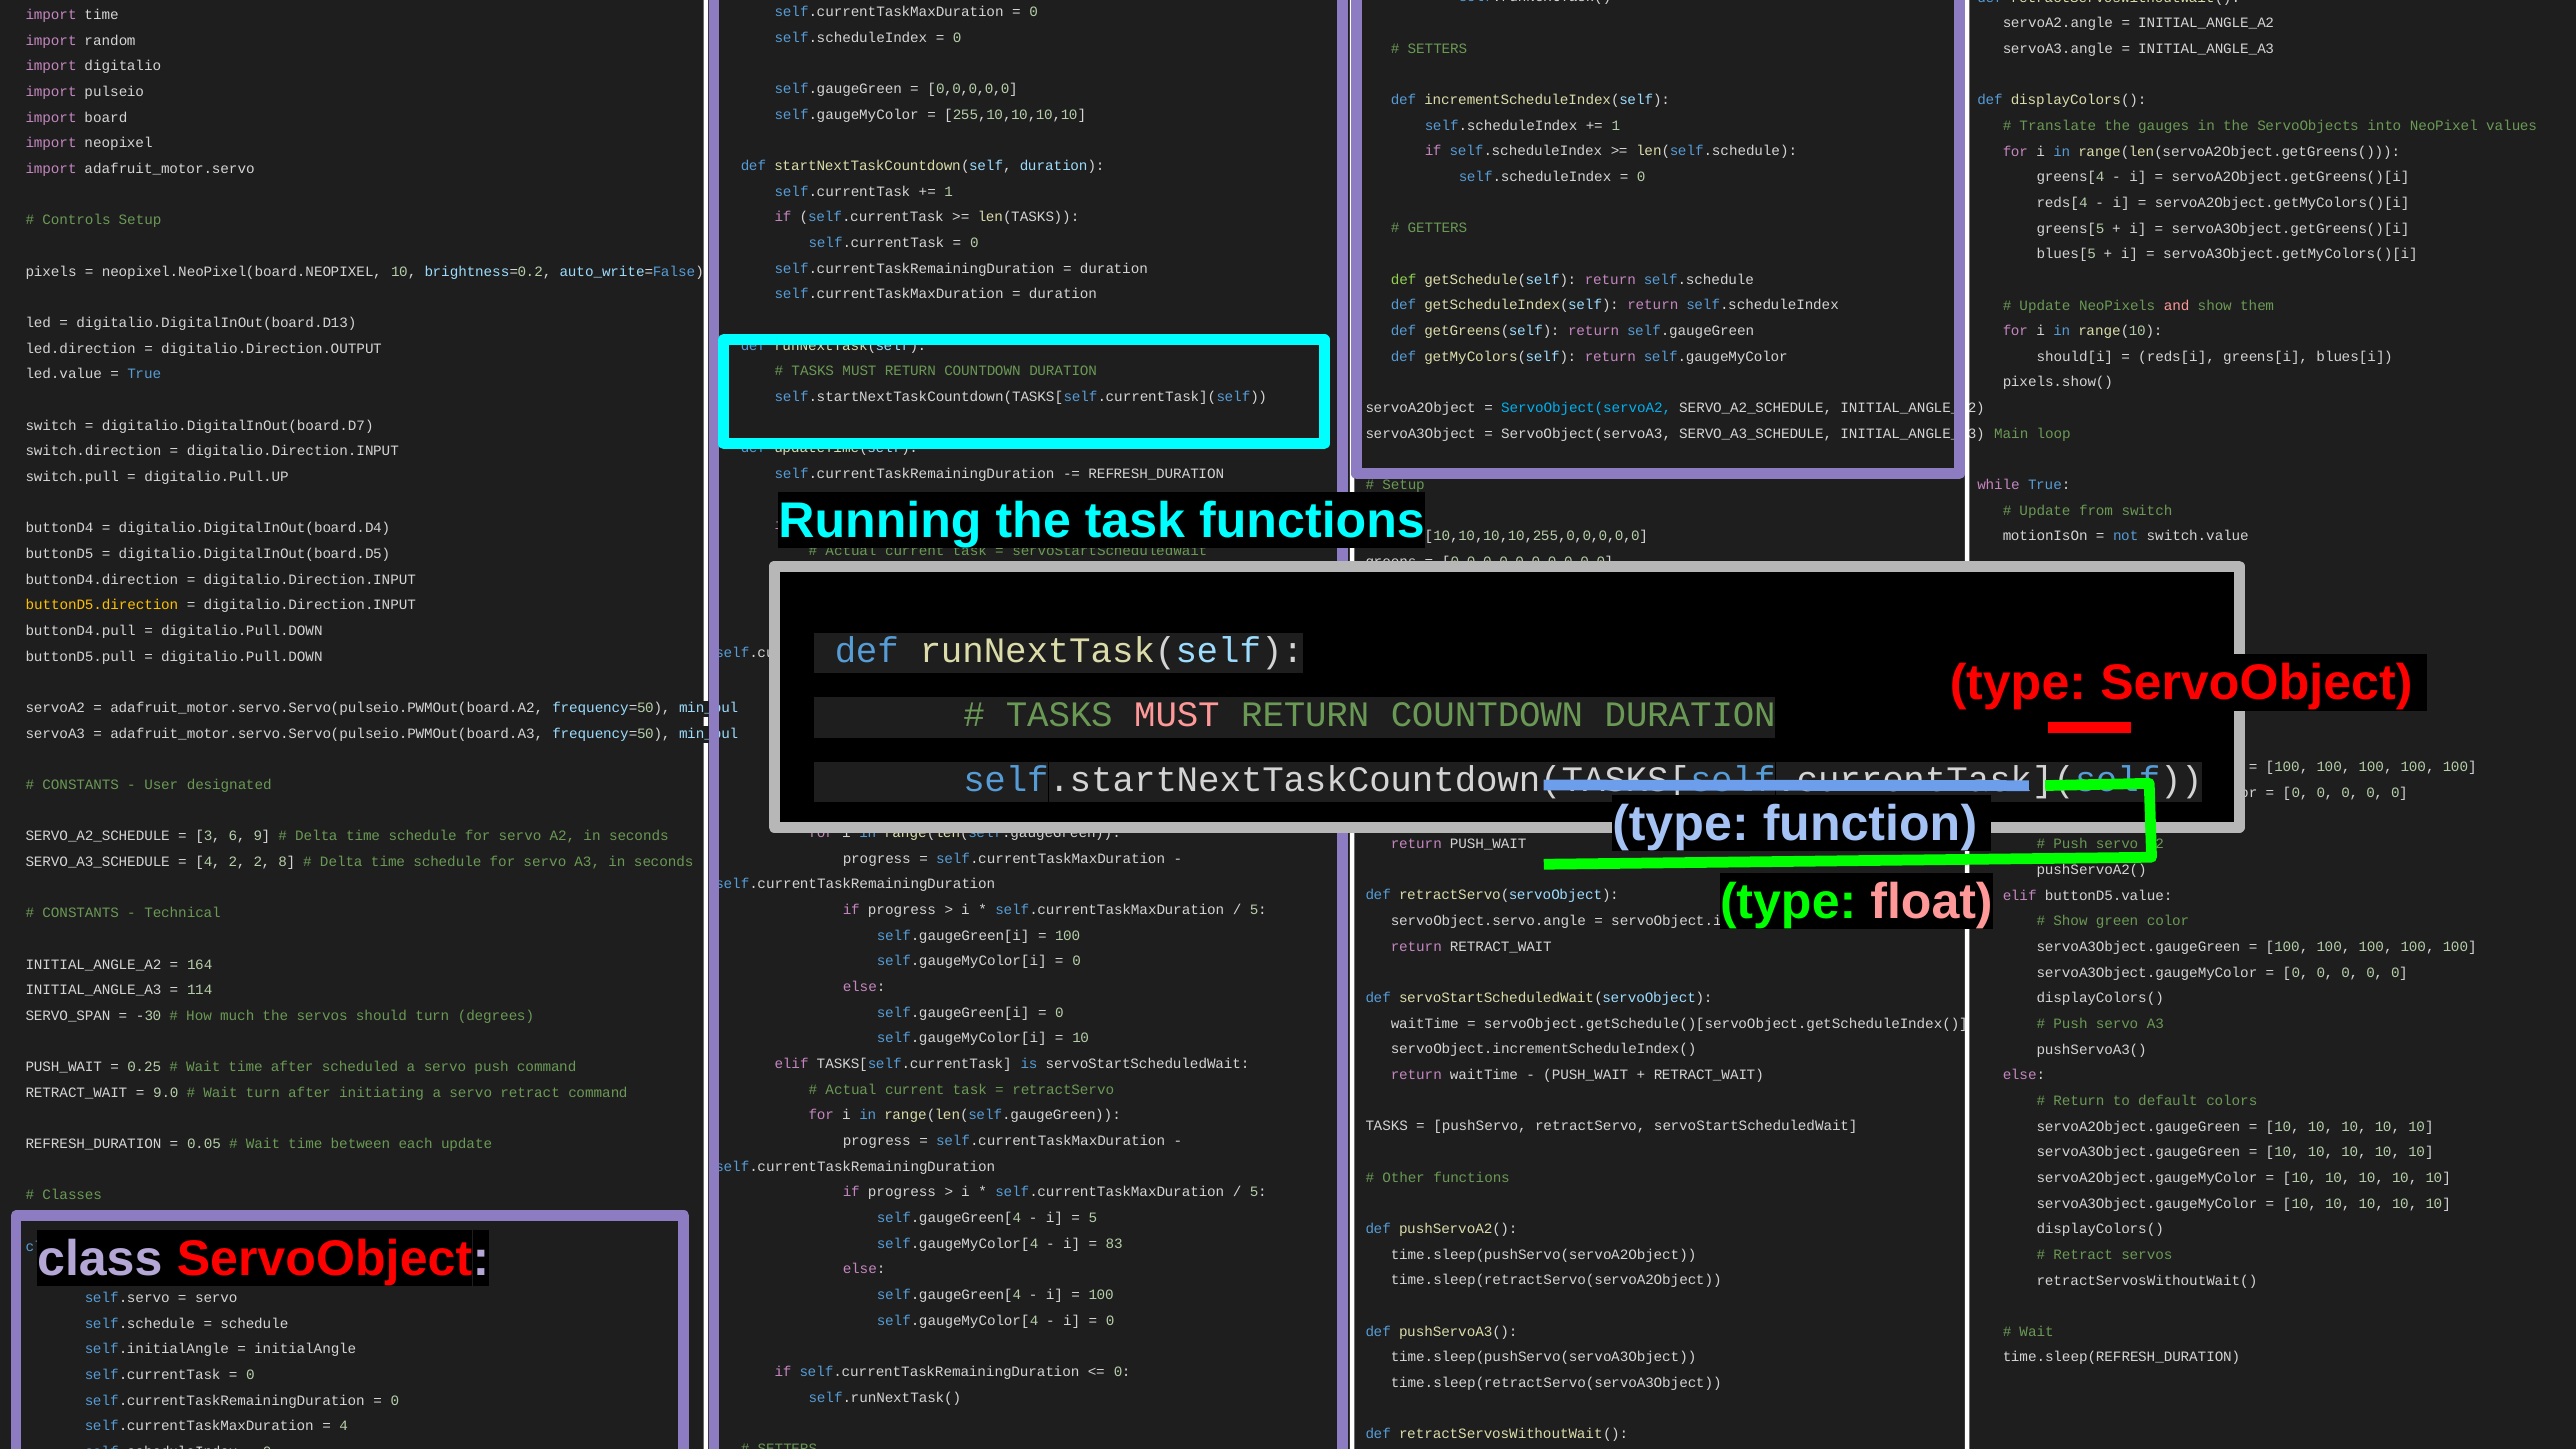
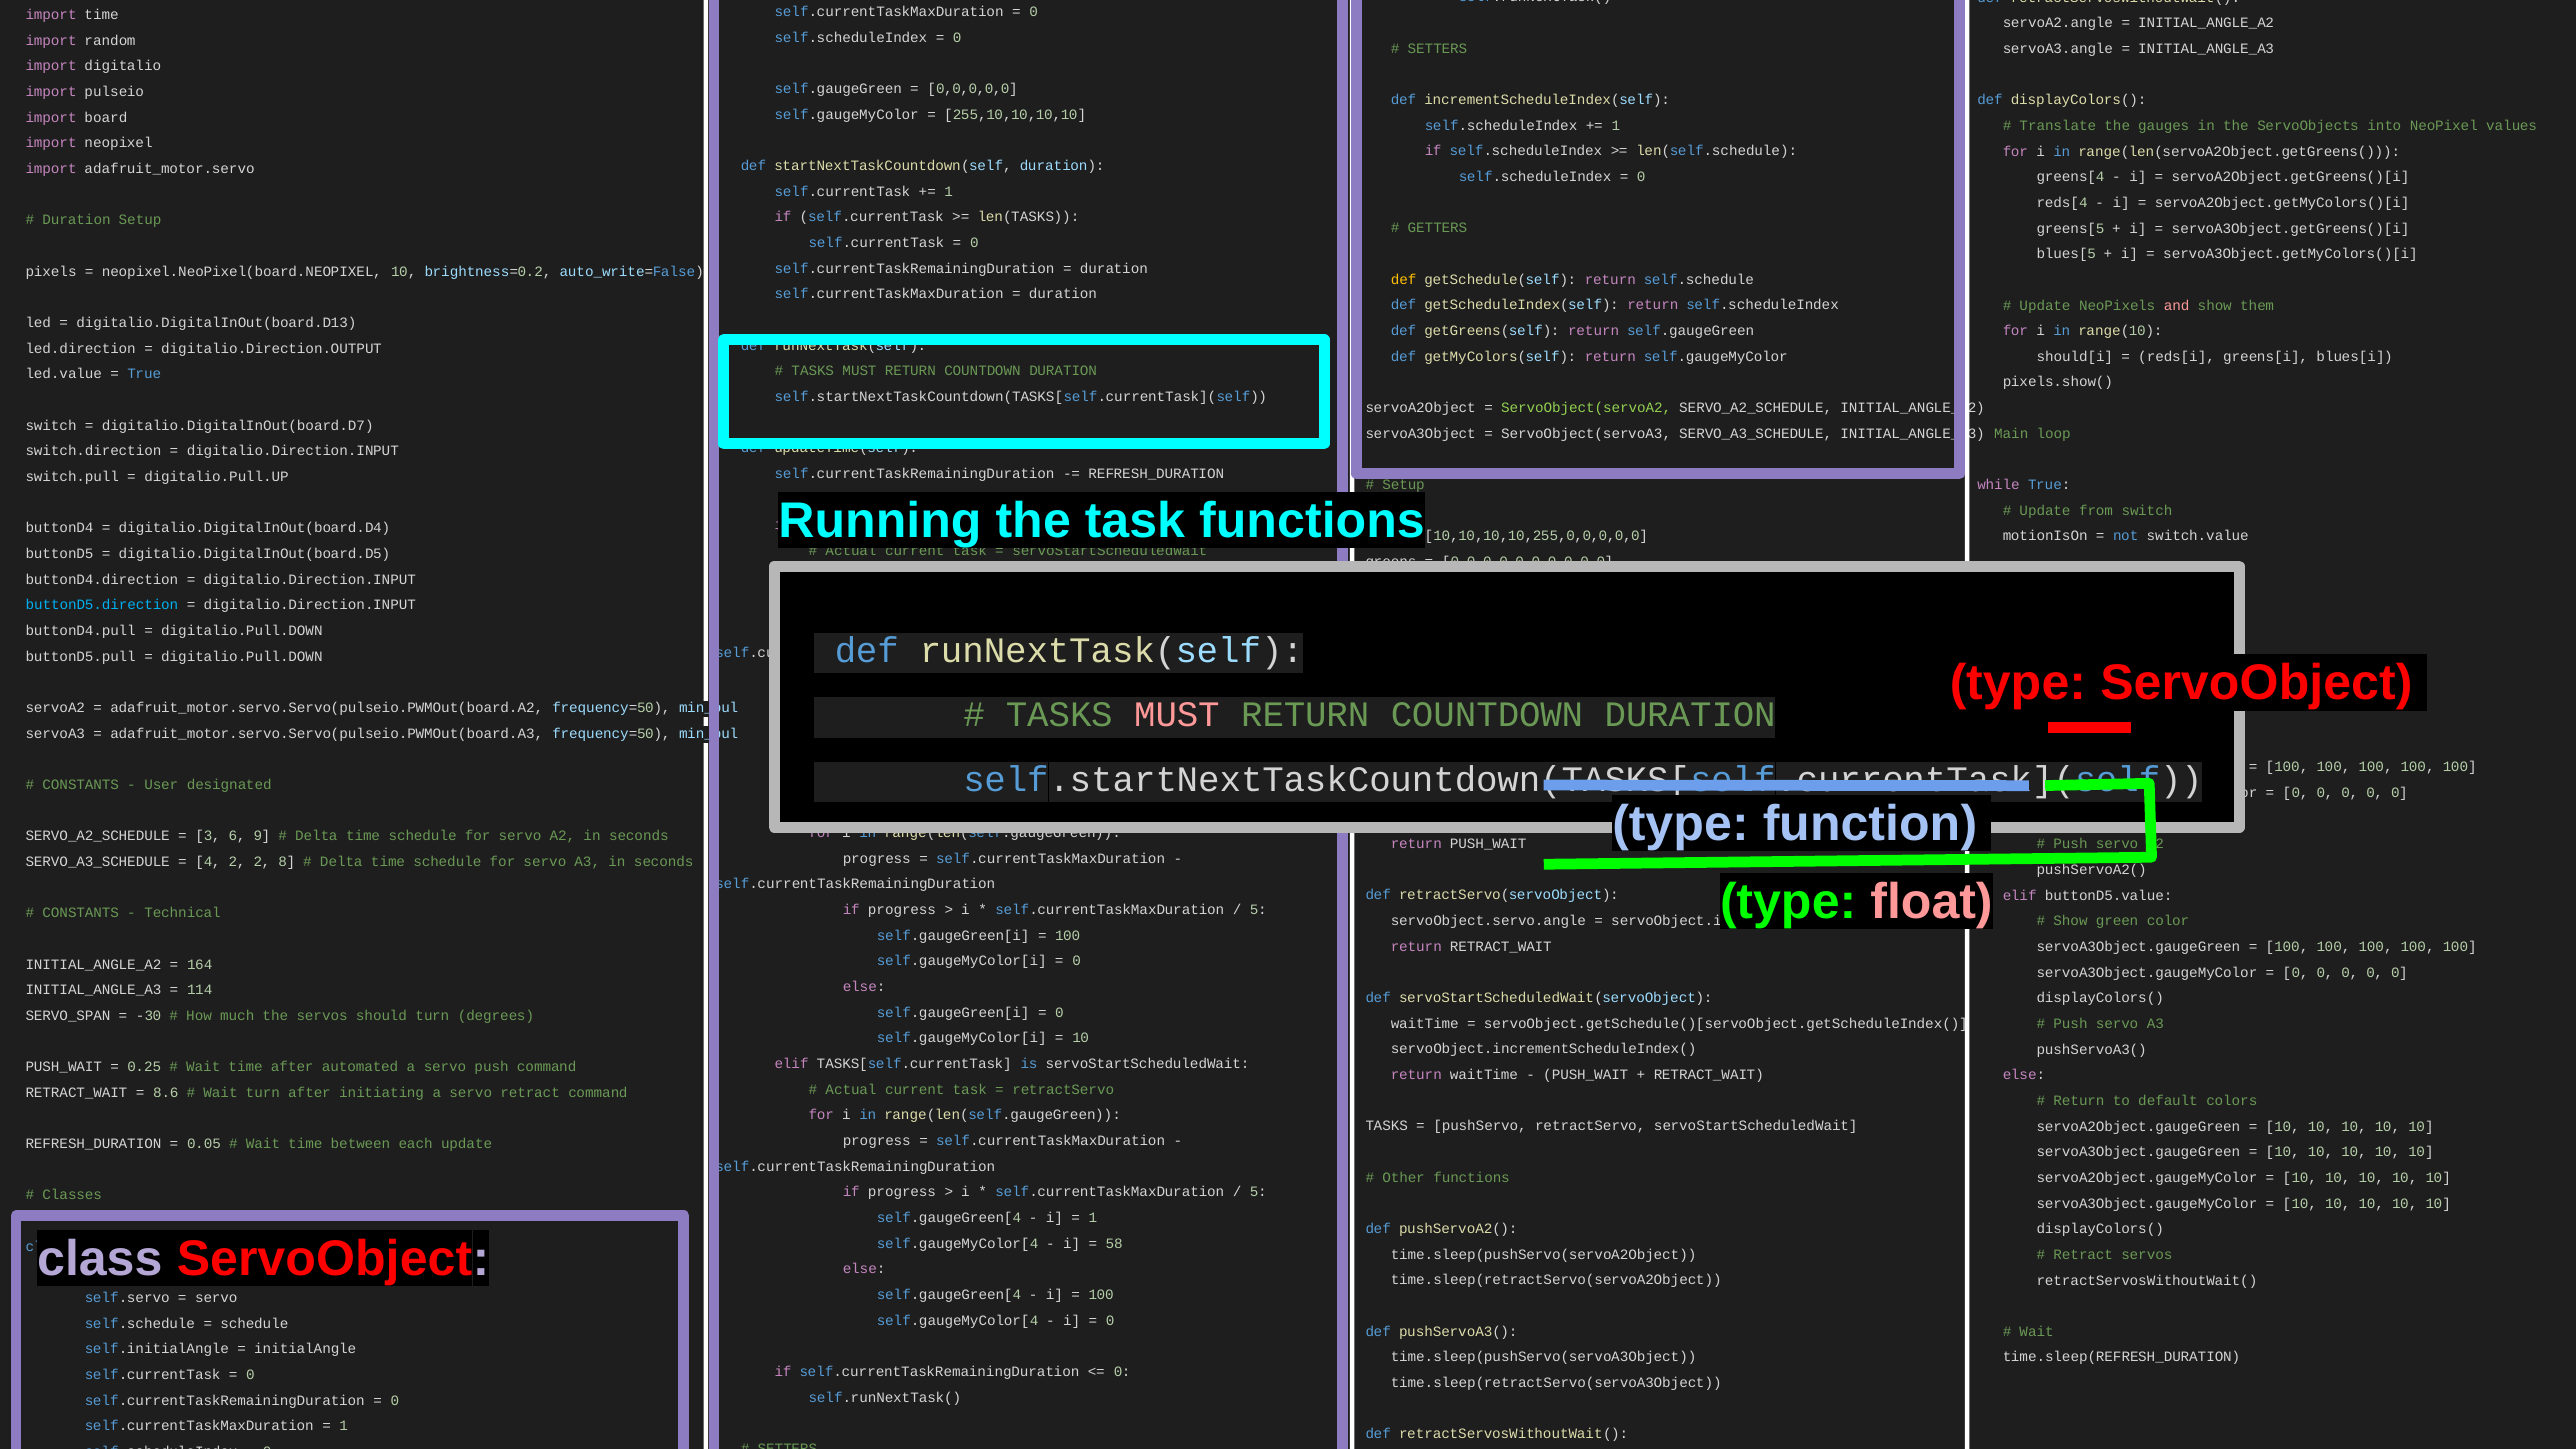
Controls: Controls -> Duration (76, 220)
def colour: light green -> yellow (1404, 279)
ServoObject(servoA2 colour: light blue -> light green (1586, 408)
buttonD5.direction colour: yellow -> light blue (102, 605)
scheduled: scheduled -> automated (360, 1067)
9.0: 9.0 -> 8.6 (166, 1093)
5: 5 -> 1 (1093, 1218)
83: 83 -> 58 (1114, 1243)
4: 4 -> 1 (344, 1426)
